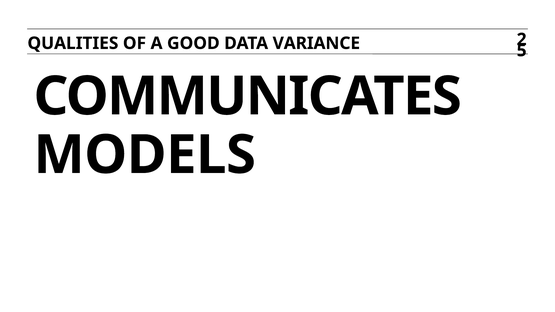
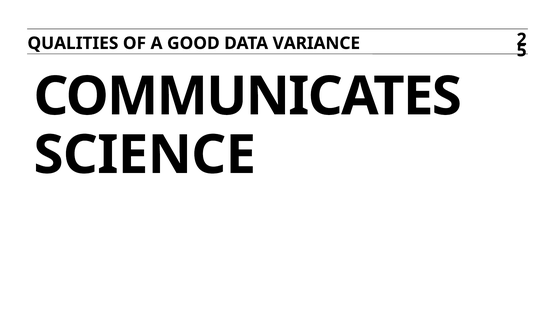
MODELS: MODELS -> SCIENCE (145, 155)
